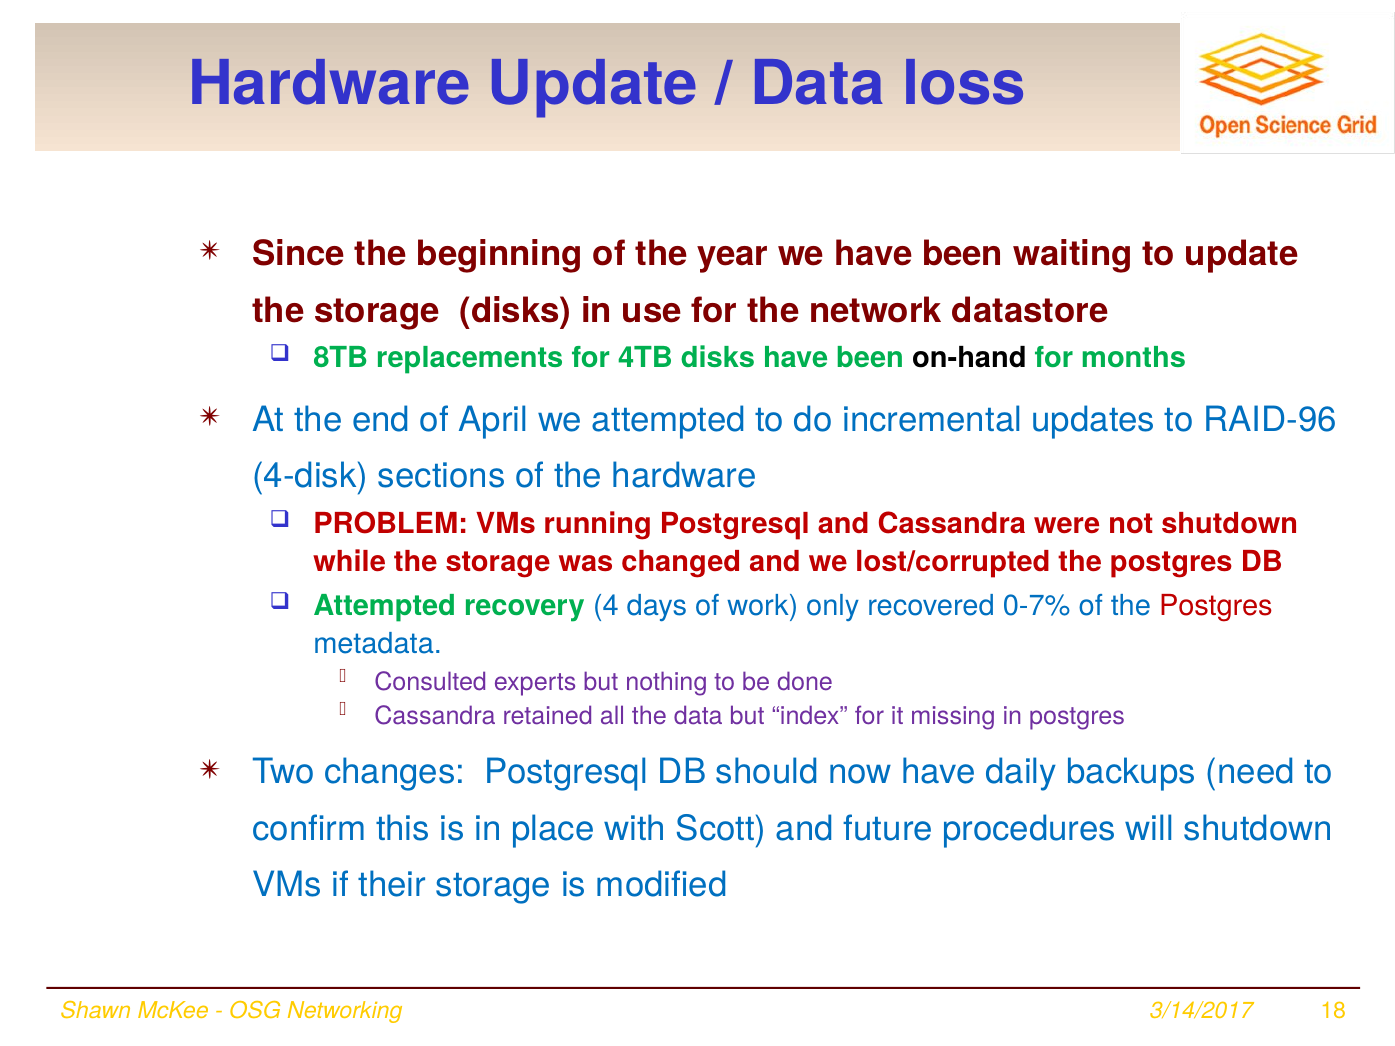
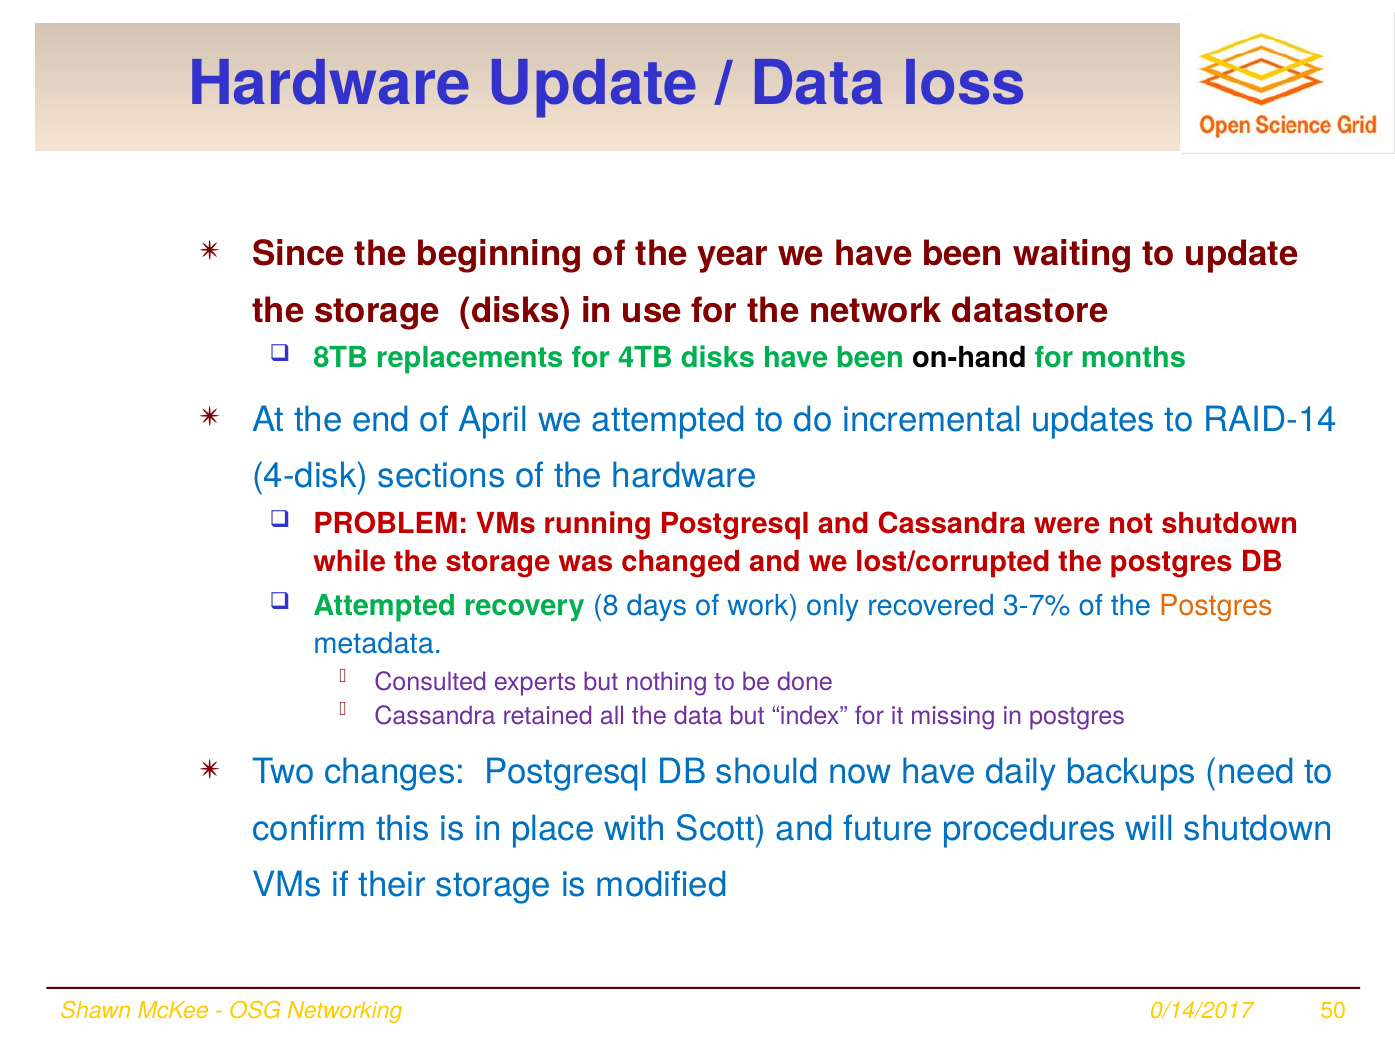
RAID-96: RAID-96 -> RAID-14 (1270, 420)
4: 4 -> 8 (606, 606)
0-7%: 0-7% -> 3-7% (1037, 606)
Postgres colour: red -> orange (1216, 606)
3/14/2017: 3/14/2017 -> 0/14/2017 (1202, 1011)
18: 18 -> 50 (1333, 1011)
